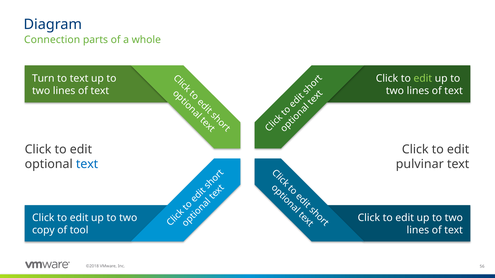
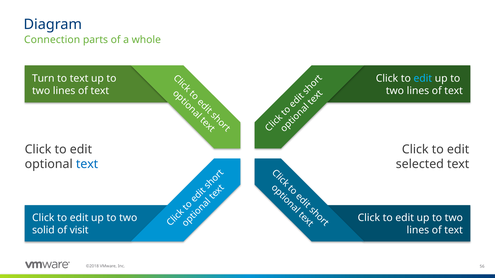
edit colour: light green -> light blue (423, 79)
pulvinar: pulvinar -> selected (420, 164)
copy: copy -> solid (43, 231)
tool: tool -> visit (79, 231)
